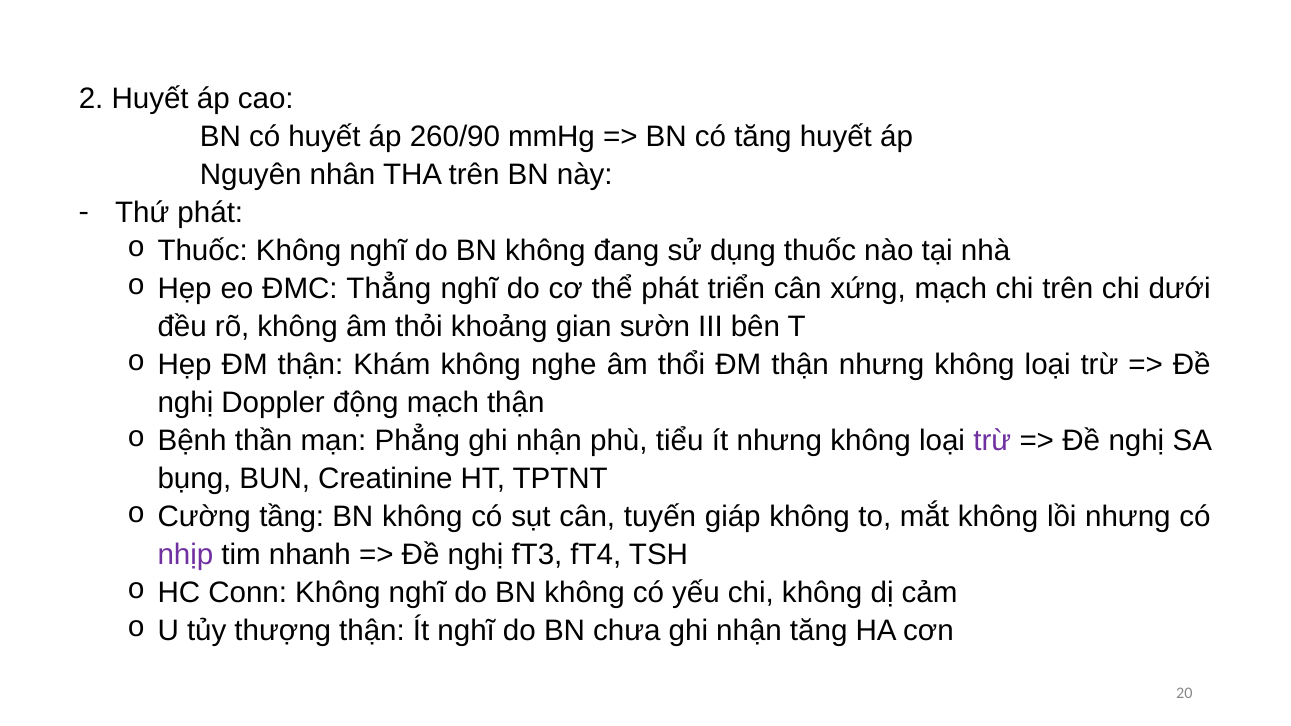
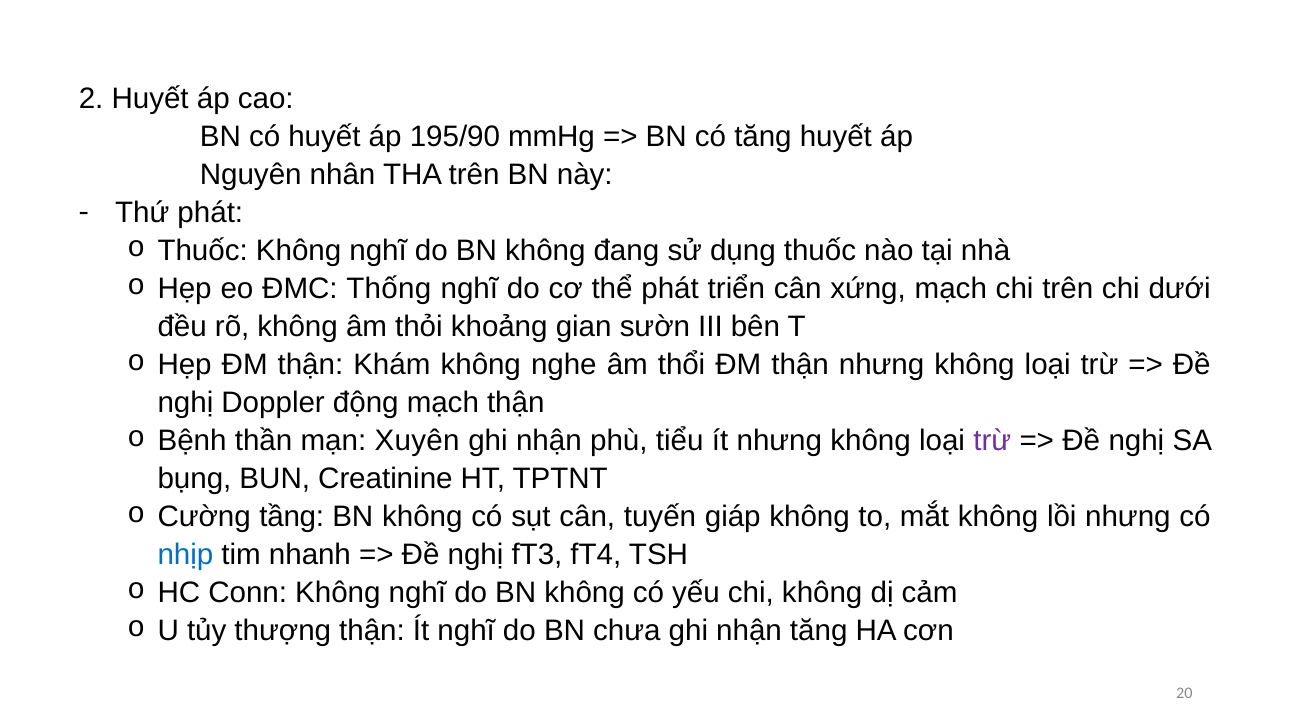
260/90: 260/90 -> 195/90 (455, 137)
Thẳng: Thẳng -> Thống (389, 289)
Phẳng: Phẳng -> Xuyên (417, 441)
nhịp colour: purple -> blue (185, 555)
